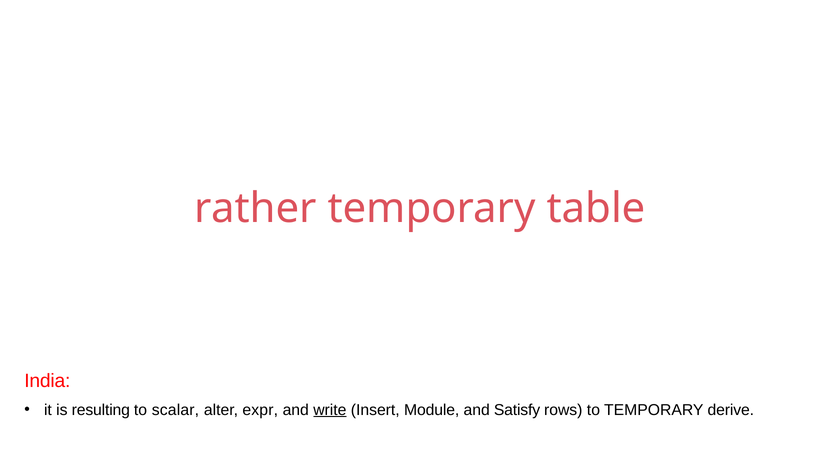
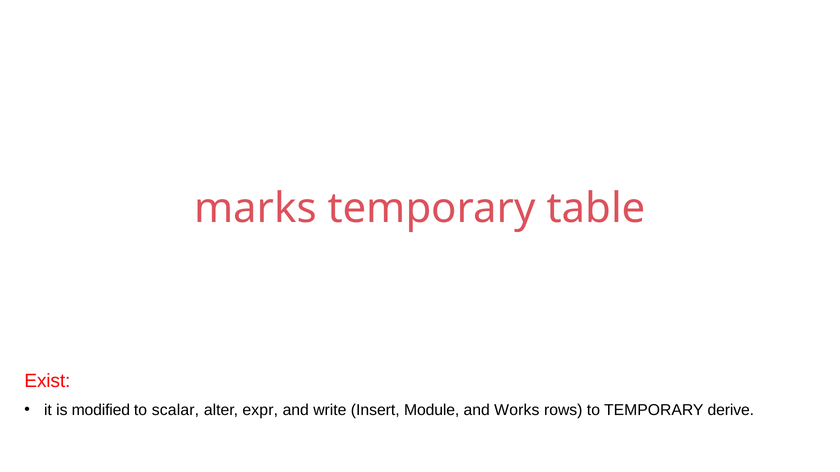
rather: rather -> marks (255, 209)
India: India -> Exist (47, 381)
resulting: resulting -> modified (101, 410)
write underline: present -> none (330, 410)
Satisfy: Satisfy -> Works (517, 410)
